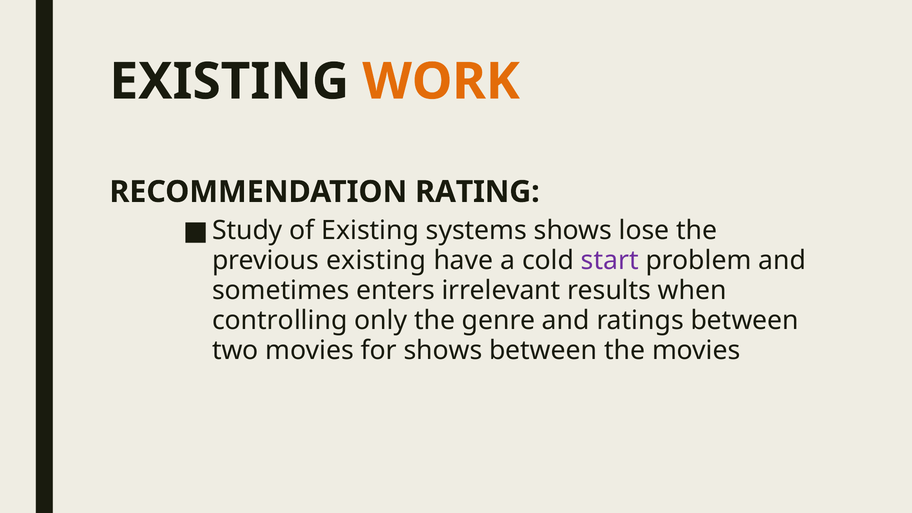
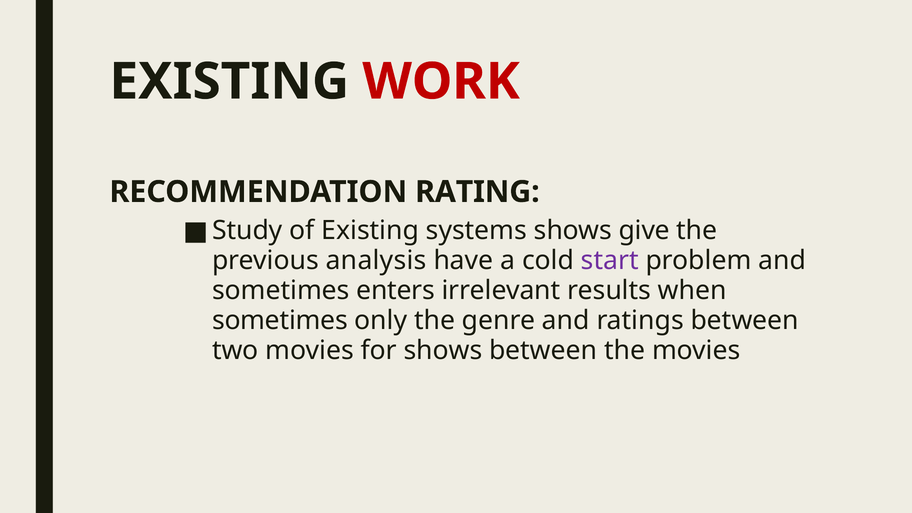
WORK colour: orange -> red (441, 82)
lose: lose -> give (644, 231)
previous existing: existing -> analysis (376, 261)
controlling: controlling -> sometimes (280, 320)
